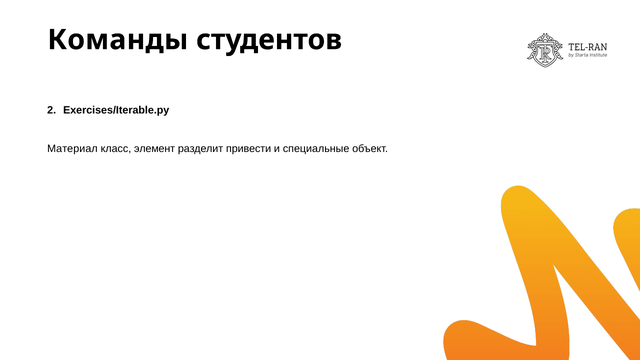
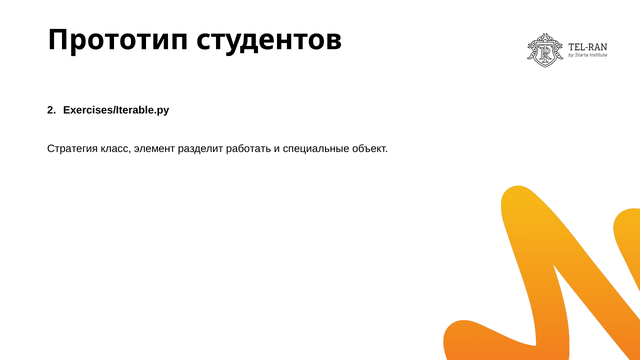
Команды: Команды -> Прототип (118, 40)
Материал: Материал -> Стратегия (73, 149)
привести: привести -> работать (249, 149)
